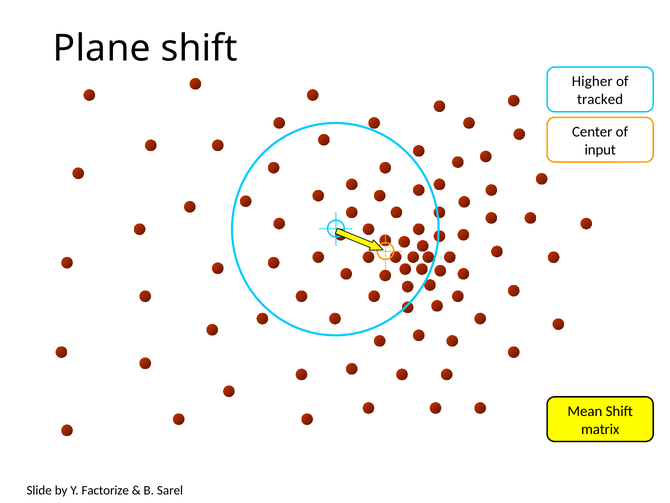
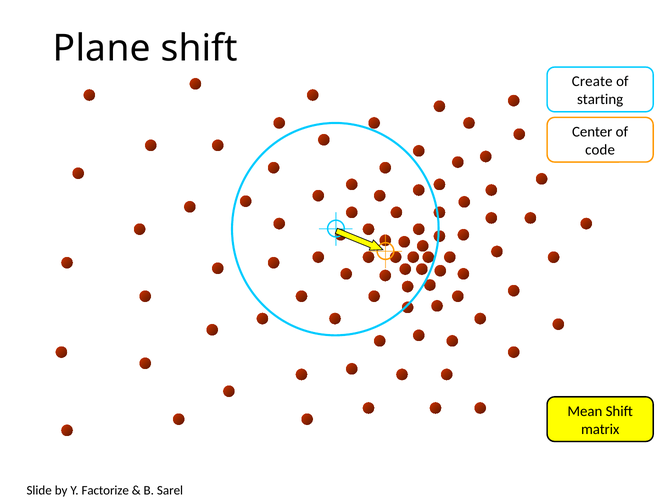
Higher: Higher -> Create (592, 81)
tracked: tracked -> starting (600, 99)
input: input -> code (600, 150)
